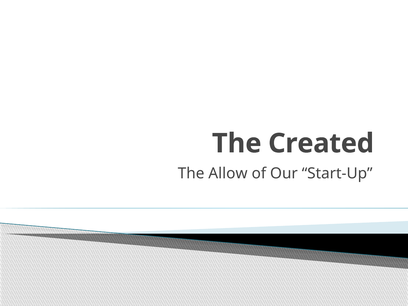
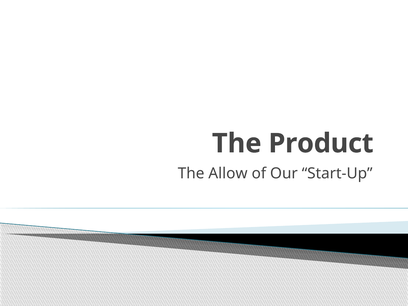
Created: Created -> Product (321, 143)
